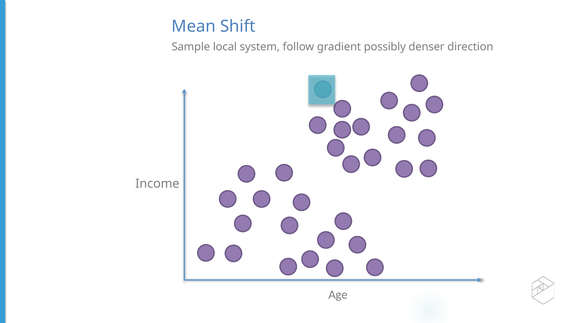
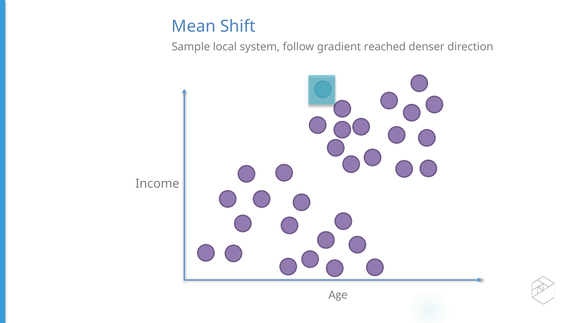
possibly: possibly -> reached (385, 47)
